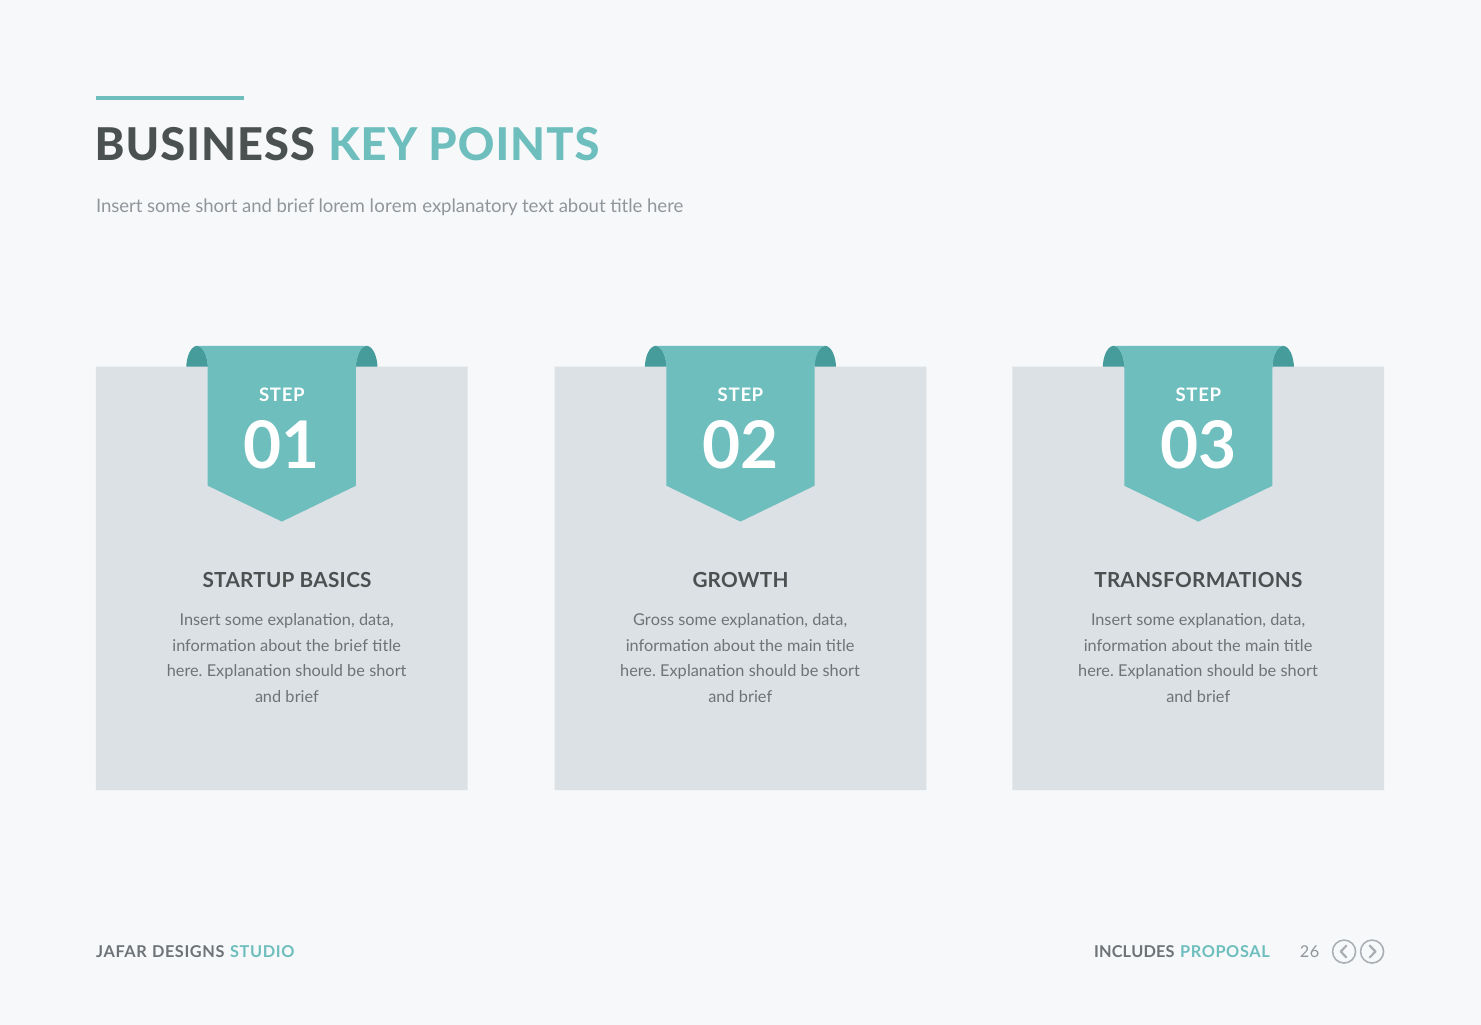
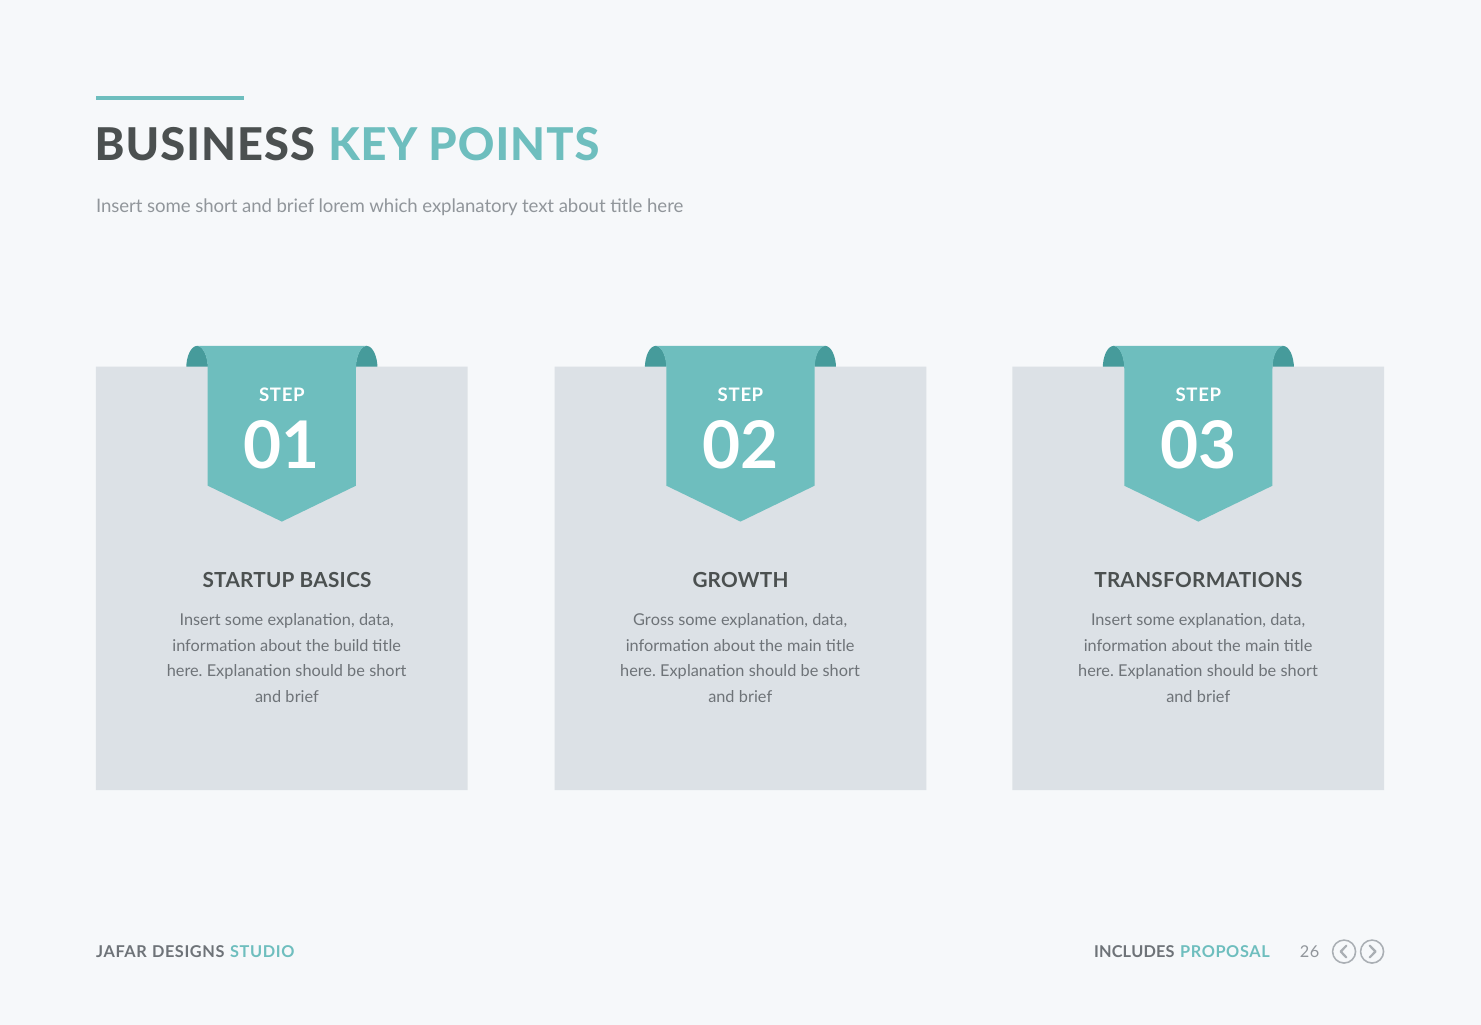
lorem lorem: lorem -> which (394, 206)
the brief: brief -> build (351, 646)
